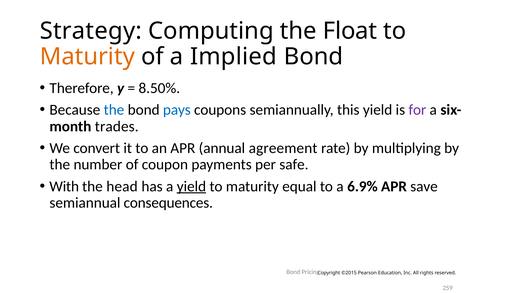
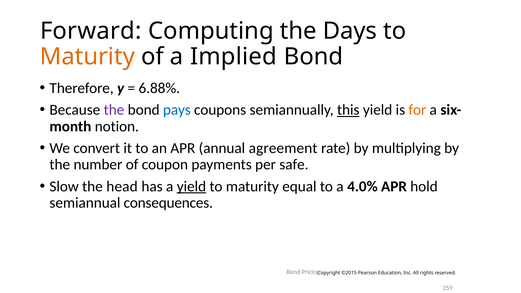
Strategy: Strategy -> Forward (91, 31)
Float: Float -> Days (350, 31)
8.50%: 8.50% -> 6.88% (159, 88)
the colour: blue -> purple (114, 110)
this underline: none -> present (348, 110)
for colour: purple -> orange (417, 110)
trades: trades -> notion (117, 126)
With: With -> Slow (64, 186)
6.9%: 6.9% -> 4.0% (362, 186)
save: save -> hold (424, 186)
